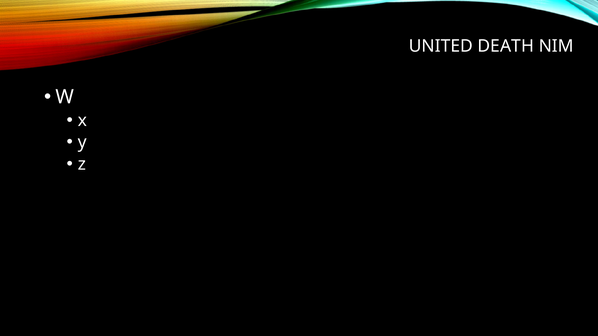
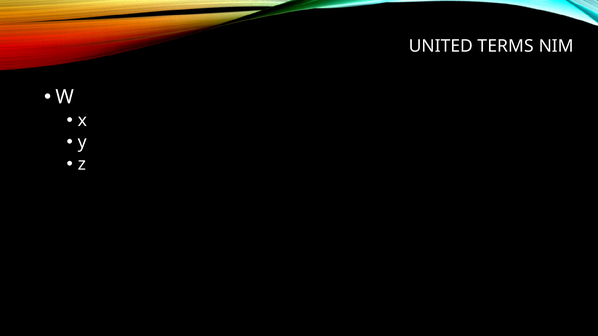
DEATH: DEATH -> TERMS (506, 46)
